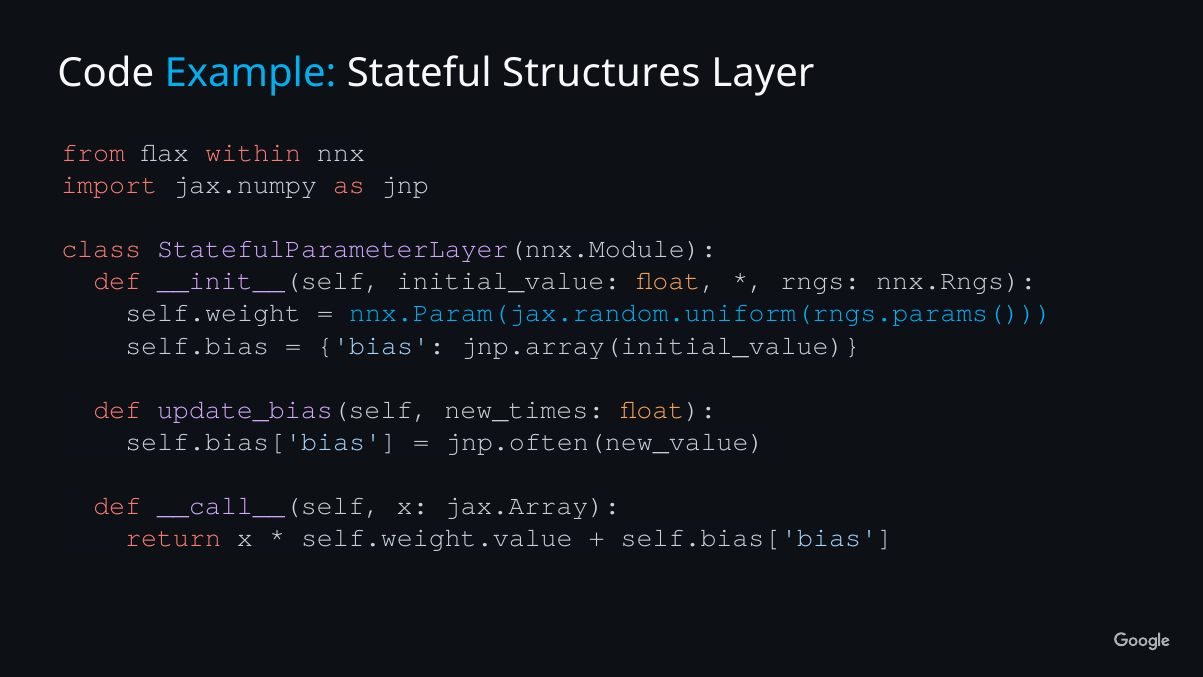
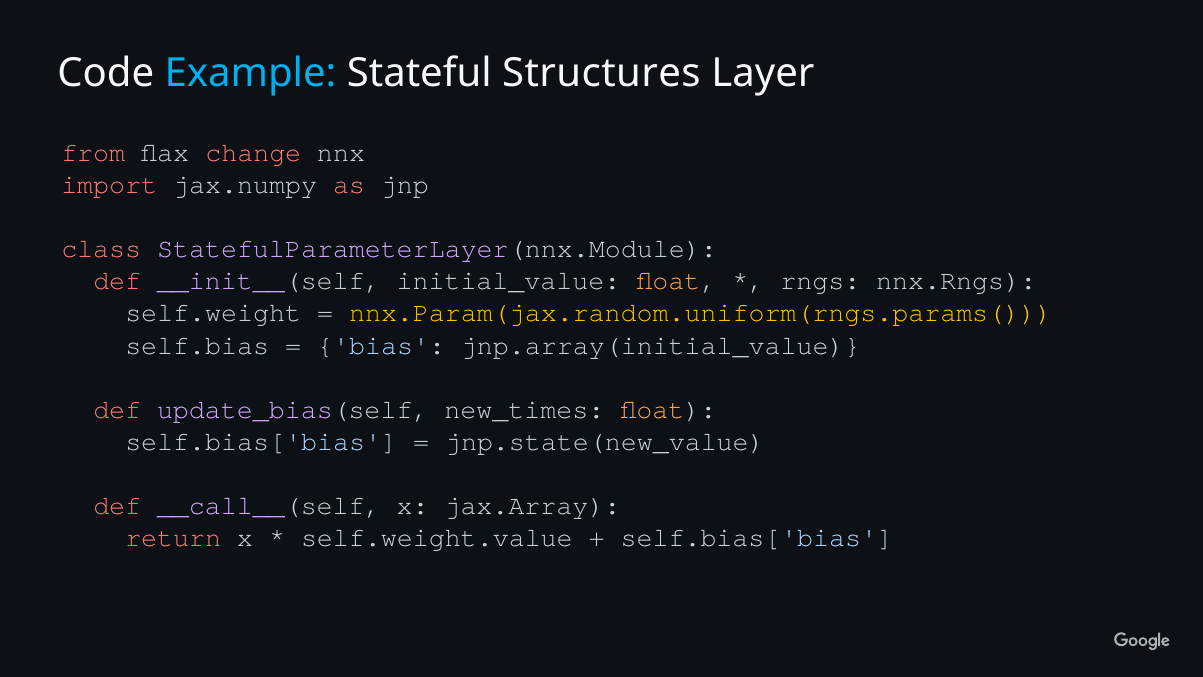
within: within -> change (253, 153)
nnx.Param(jax.random.uniform(rngs.params( colour: light blue -> yellow (701, 313)
jnp.often(new_value: jnp.often(new_value -> jnp.state(new_value (605, 441)
